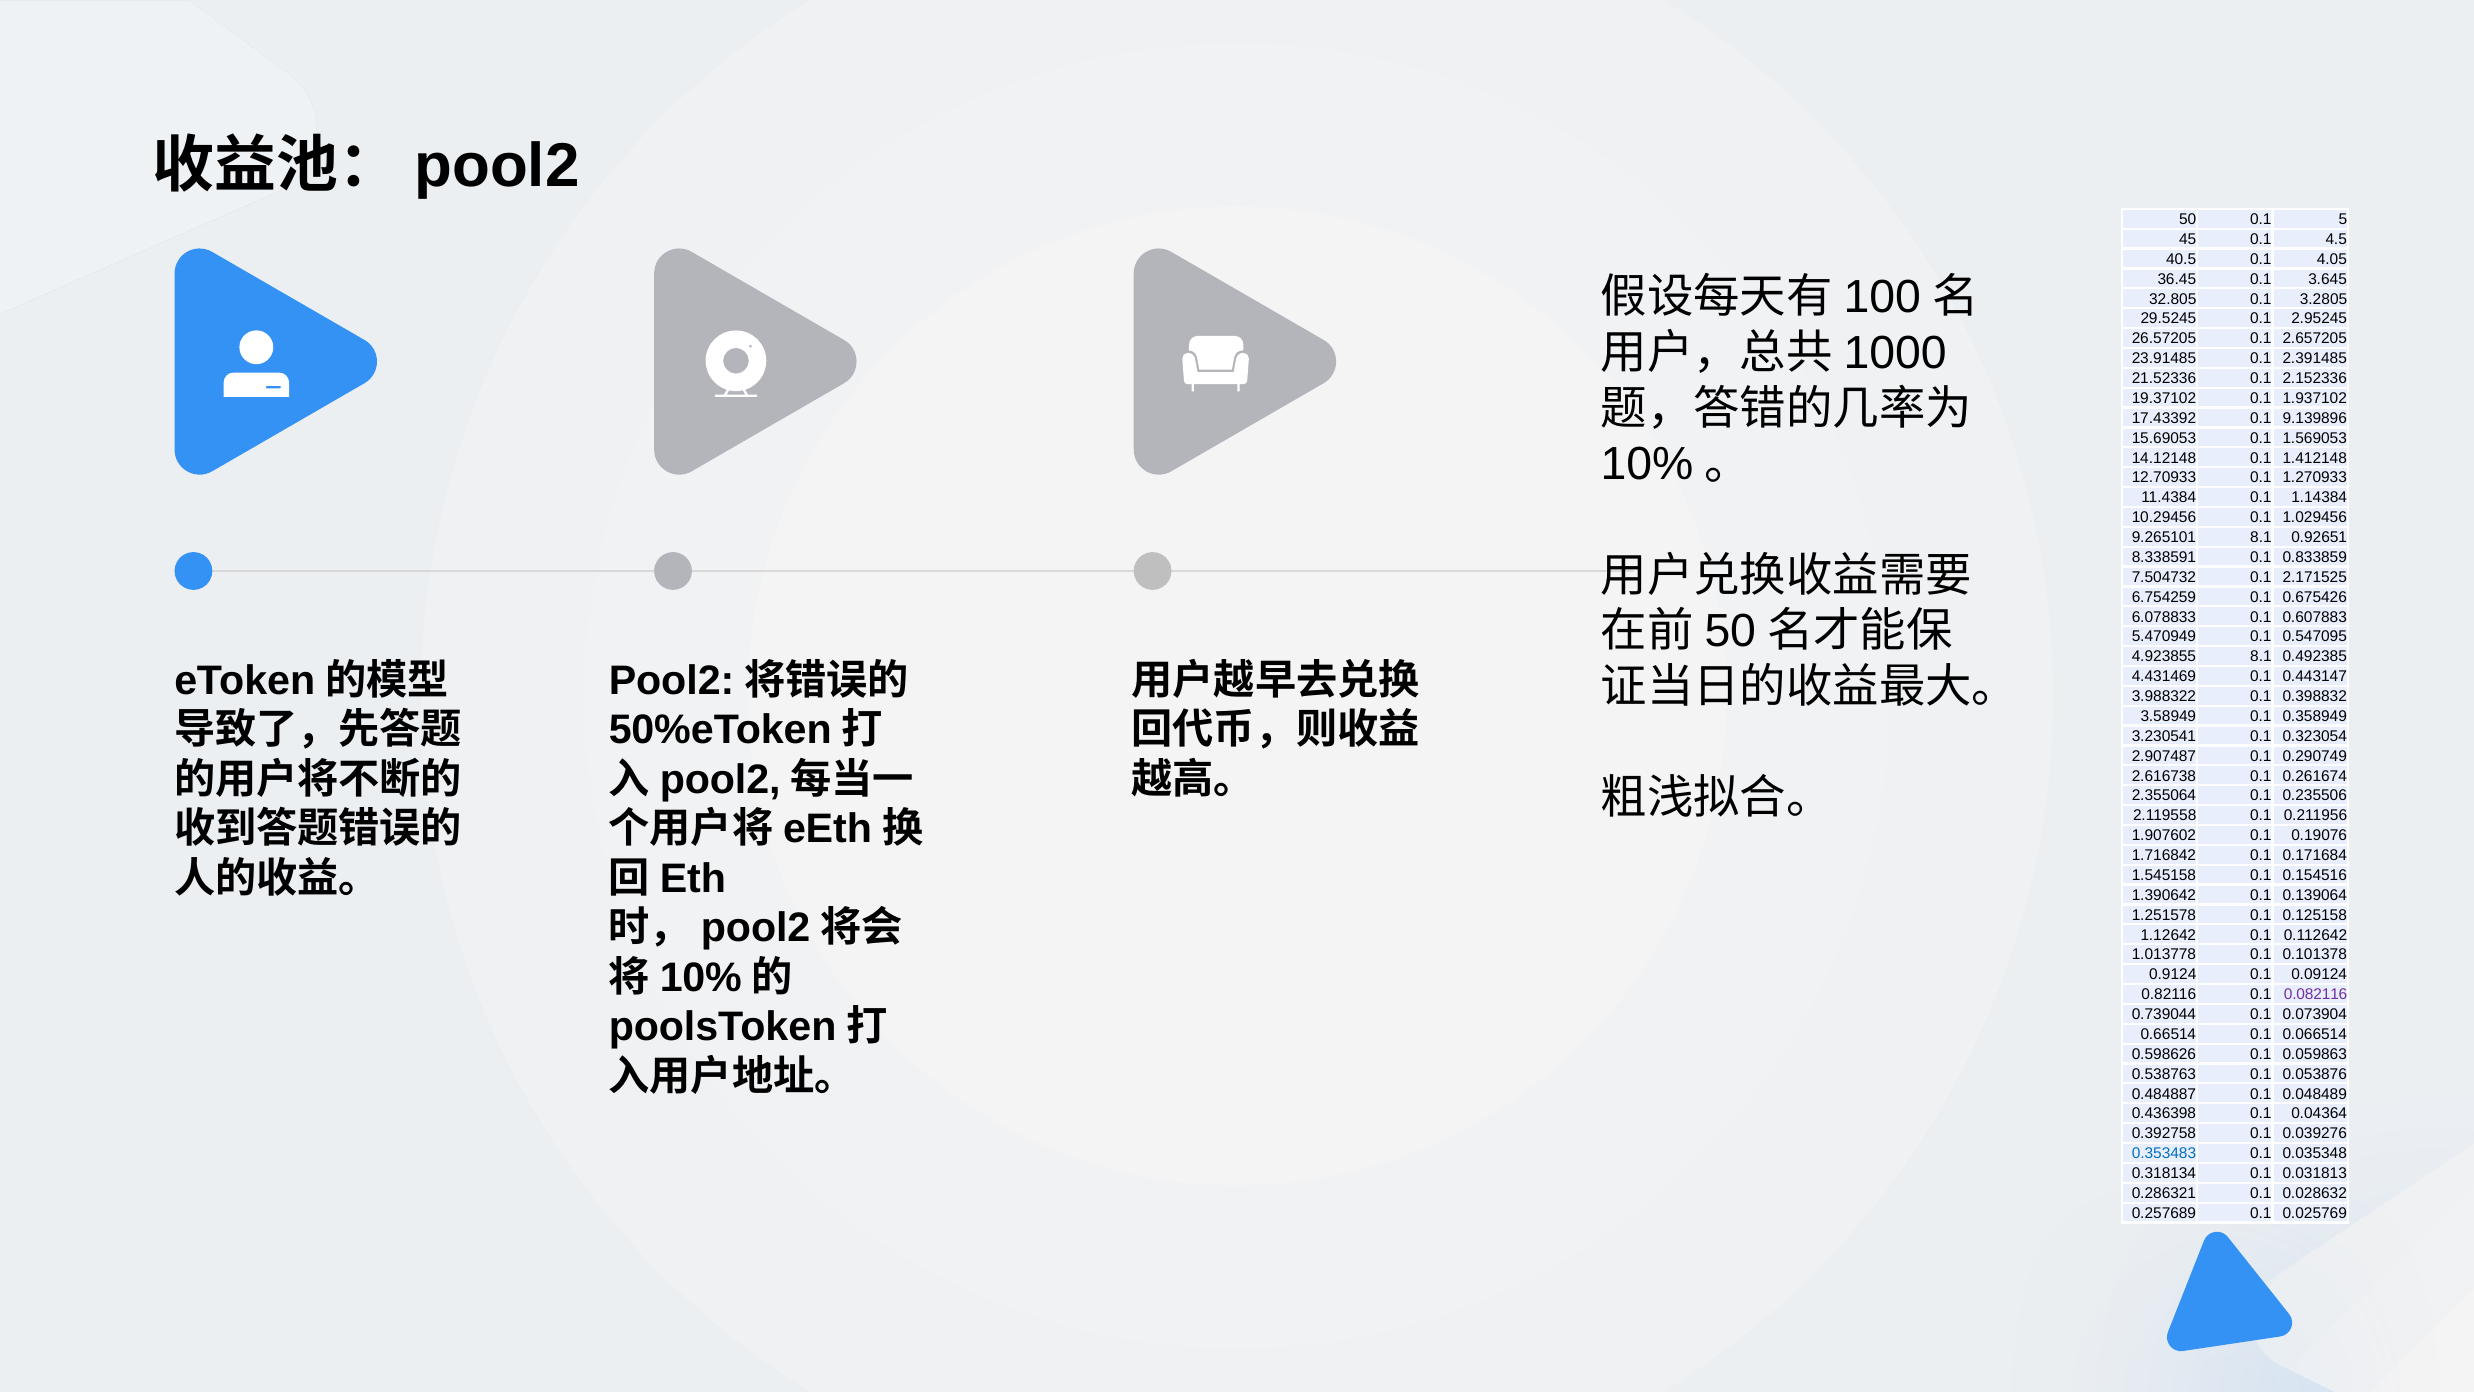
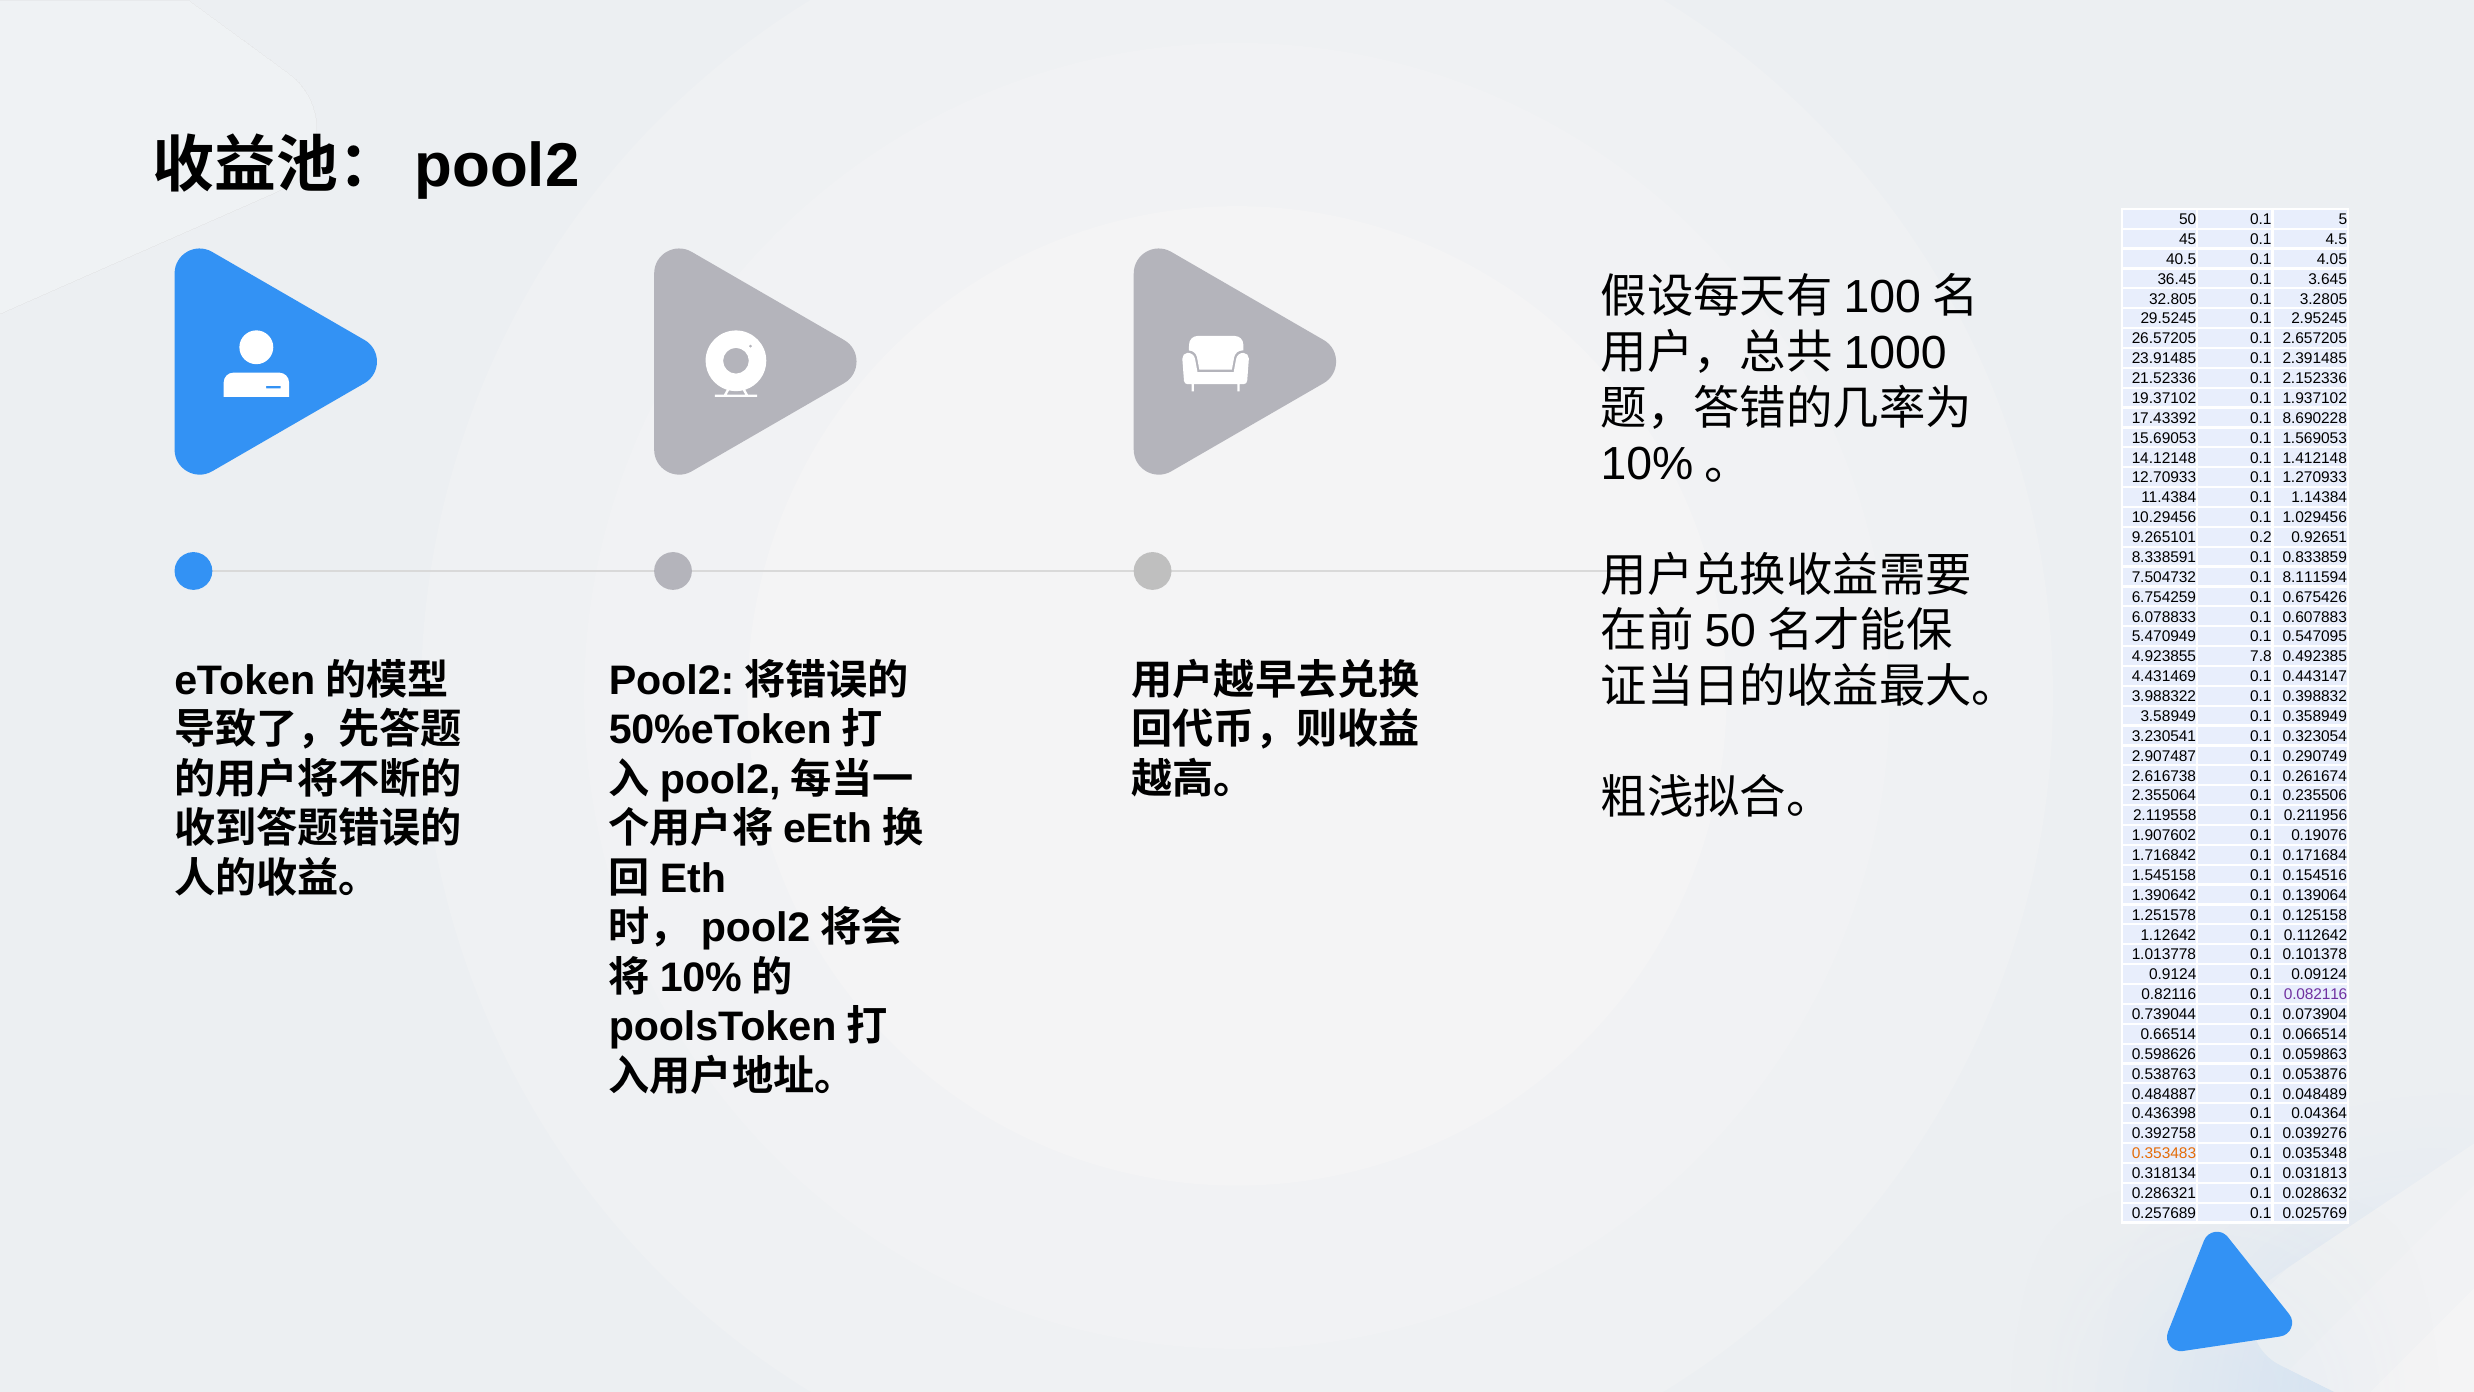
9.139896: 9.139896 -> 8.690228 (2315, 418)
9.265101 8.1: 8.1 -> 0.2 (2261, 537)
2.171525: 2.171525 -> 8.111594 (2315, 577)
4.923855 8.1: 8.1 -> 7.8 (2261, 657)
0.353483 colour: blue -> orange (2164, 1153)
